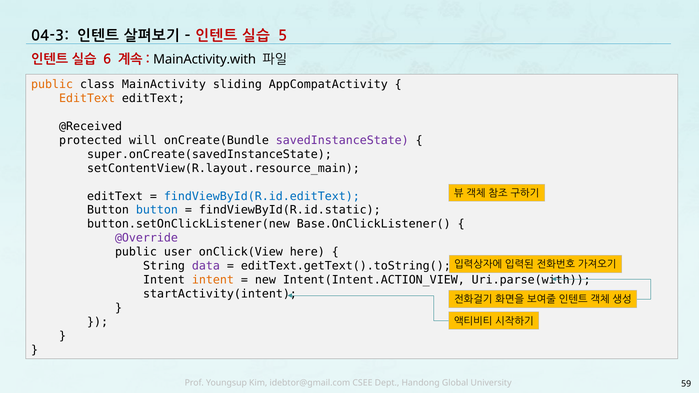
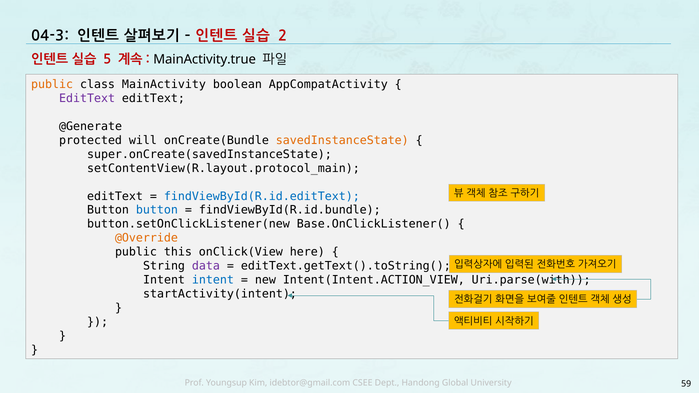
5: 5 -> 2 (283, 36)
6: 6 -> 5 (107, 59)
MainActivity.with: MainActivity.with -> MainActivity.true (205, 59)
sliding: sliding -> boolean (237, 84)
EditText colour: orange -> purple (87, 98)
@Received: @Received -> @Generate (91, 126)
savedInstanceState colour: purple -> orange (342, 140)
setContentView(R.layout.resource_main: setContentView(R.layout.resource_main -> setContentView(R.layout.protocol_main (223, 168)
findViewById(R.id.static: findViewById(R.id.static -> findViewById(R.id.bundle (290, 210)
@Override colour: purple -> orange (146, 238)
user: user -> this (178, 252)
intent colour: orange -> blue (213, 280)
